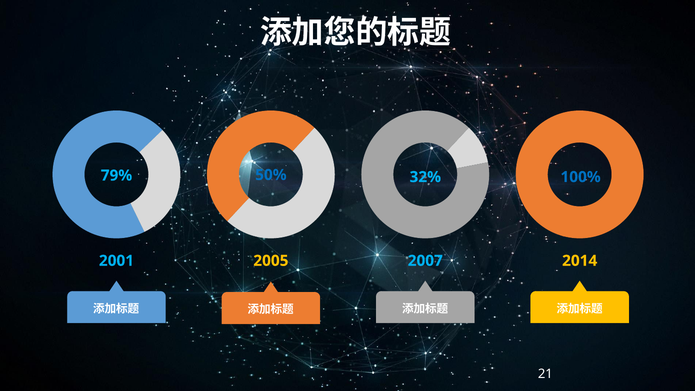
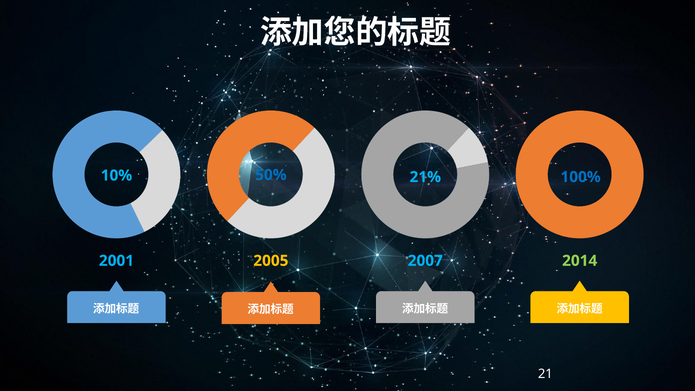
79%: 79% -> 10% (116, 175)
32%: 32% -> 21% (425, 177)
2014 colour: yellow -> light green (580, 261)
